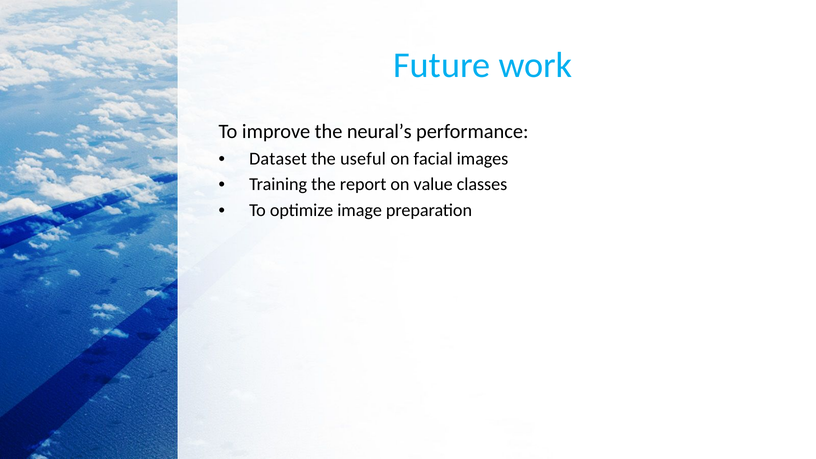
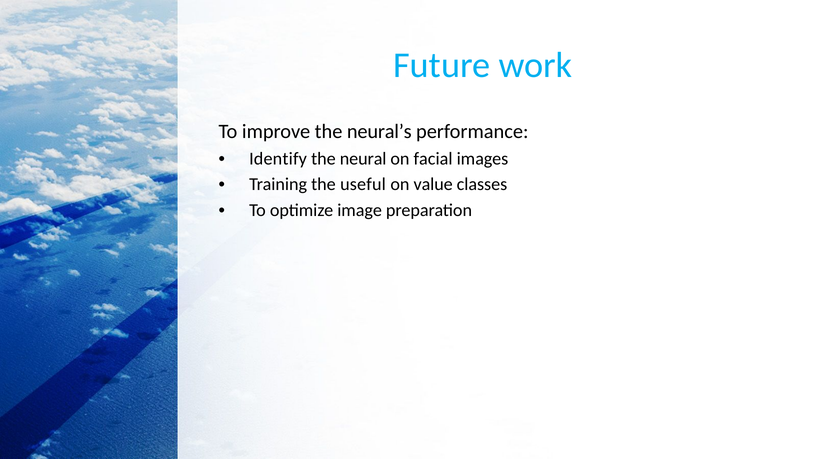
Dataset: Dataset -> Identify (278, 159)
useful: useful -> neural (363, 159)
report: report -> useful (363, 184)
